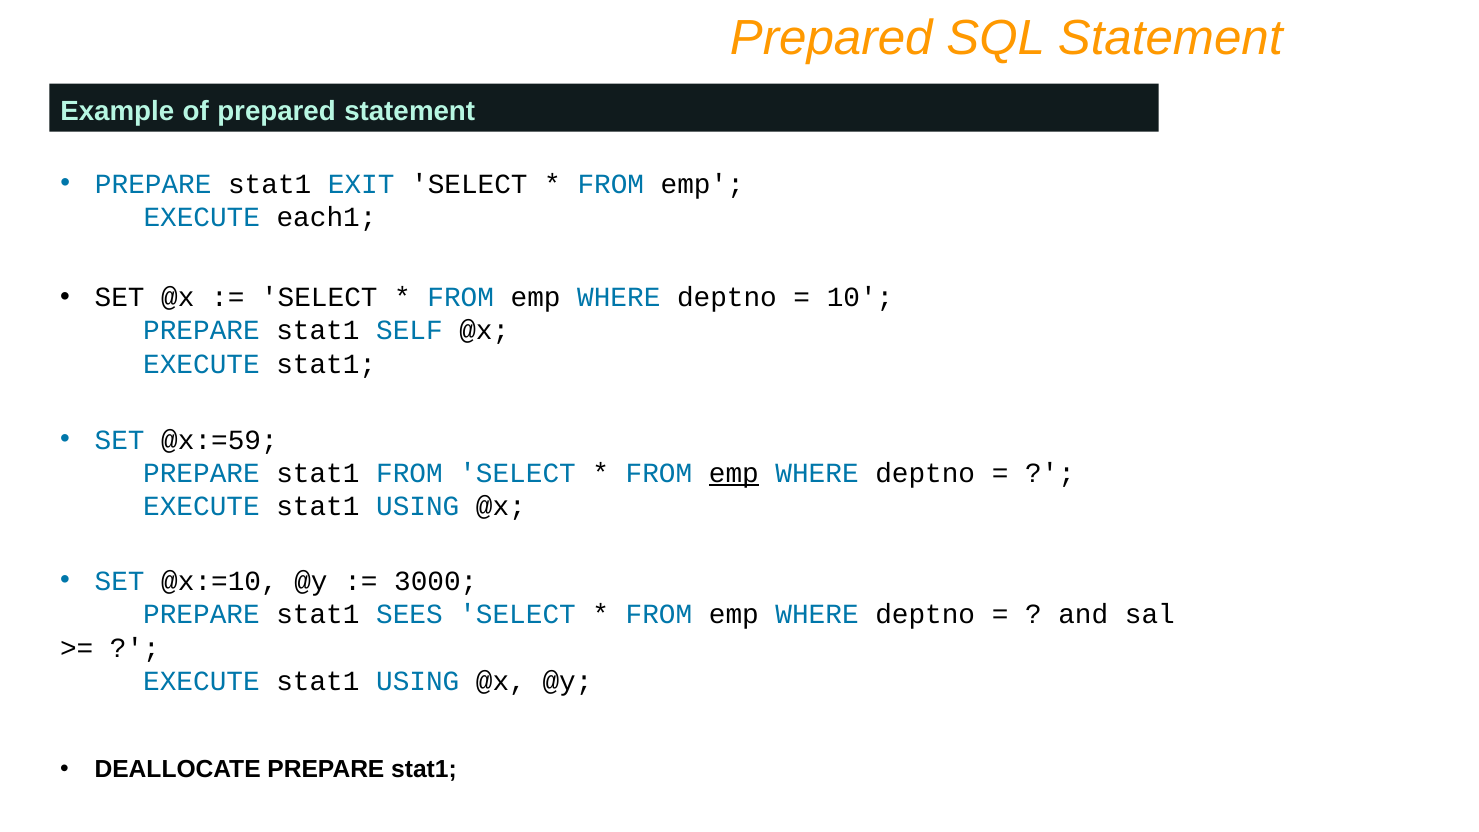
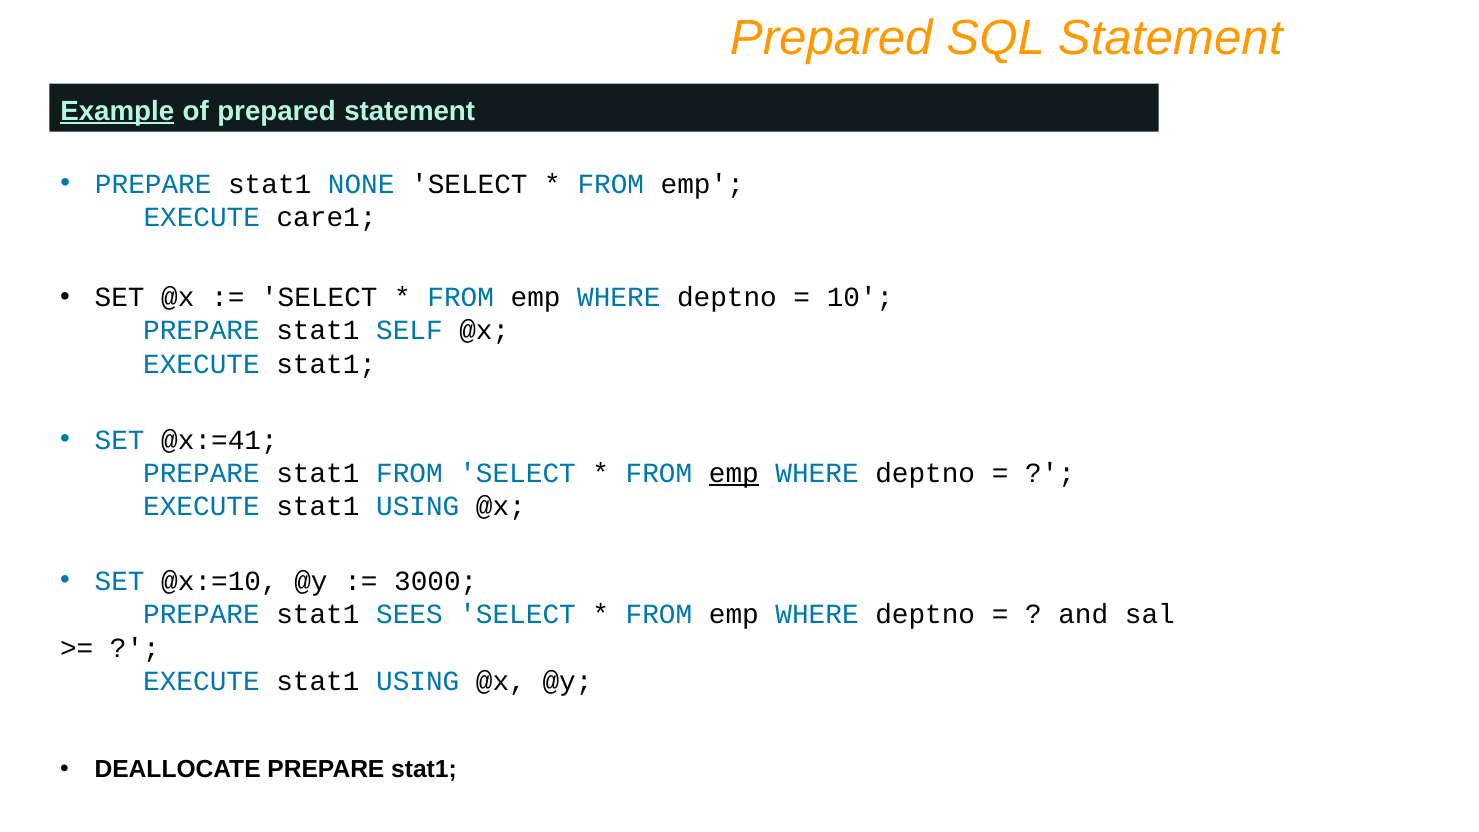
Example underline: none -> present (117, 111)
EXIT: EXIT -> NONE (361, 184)
each1: each1 -> care1 (327, 217)
@x:=59: @x:=59 -> @x:=41 (219, 440)
